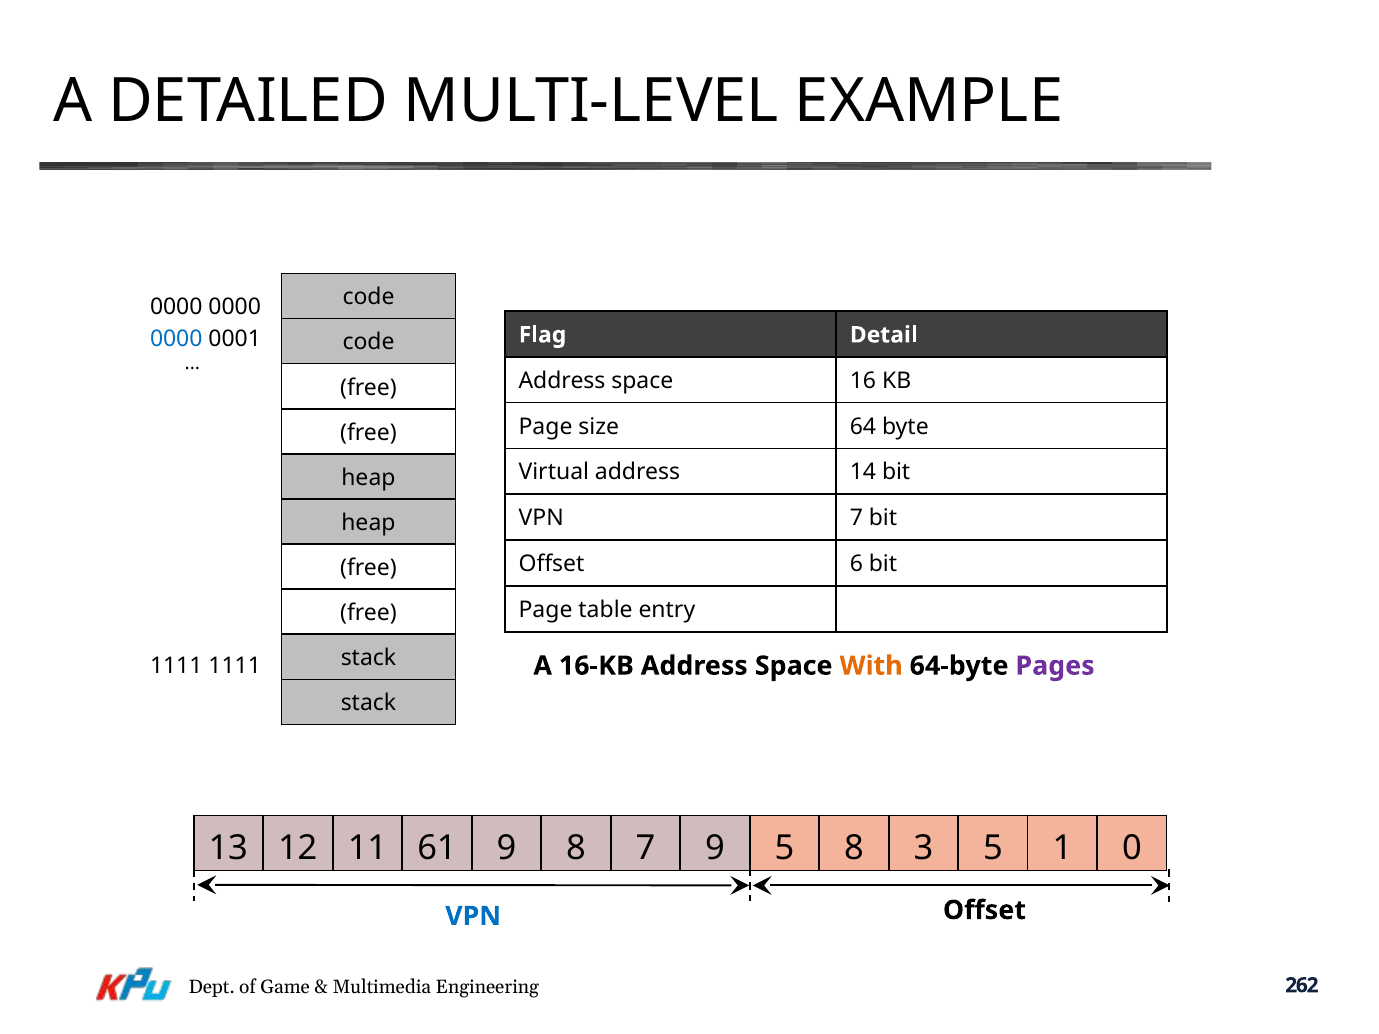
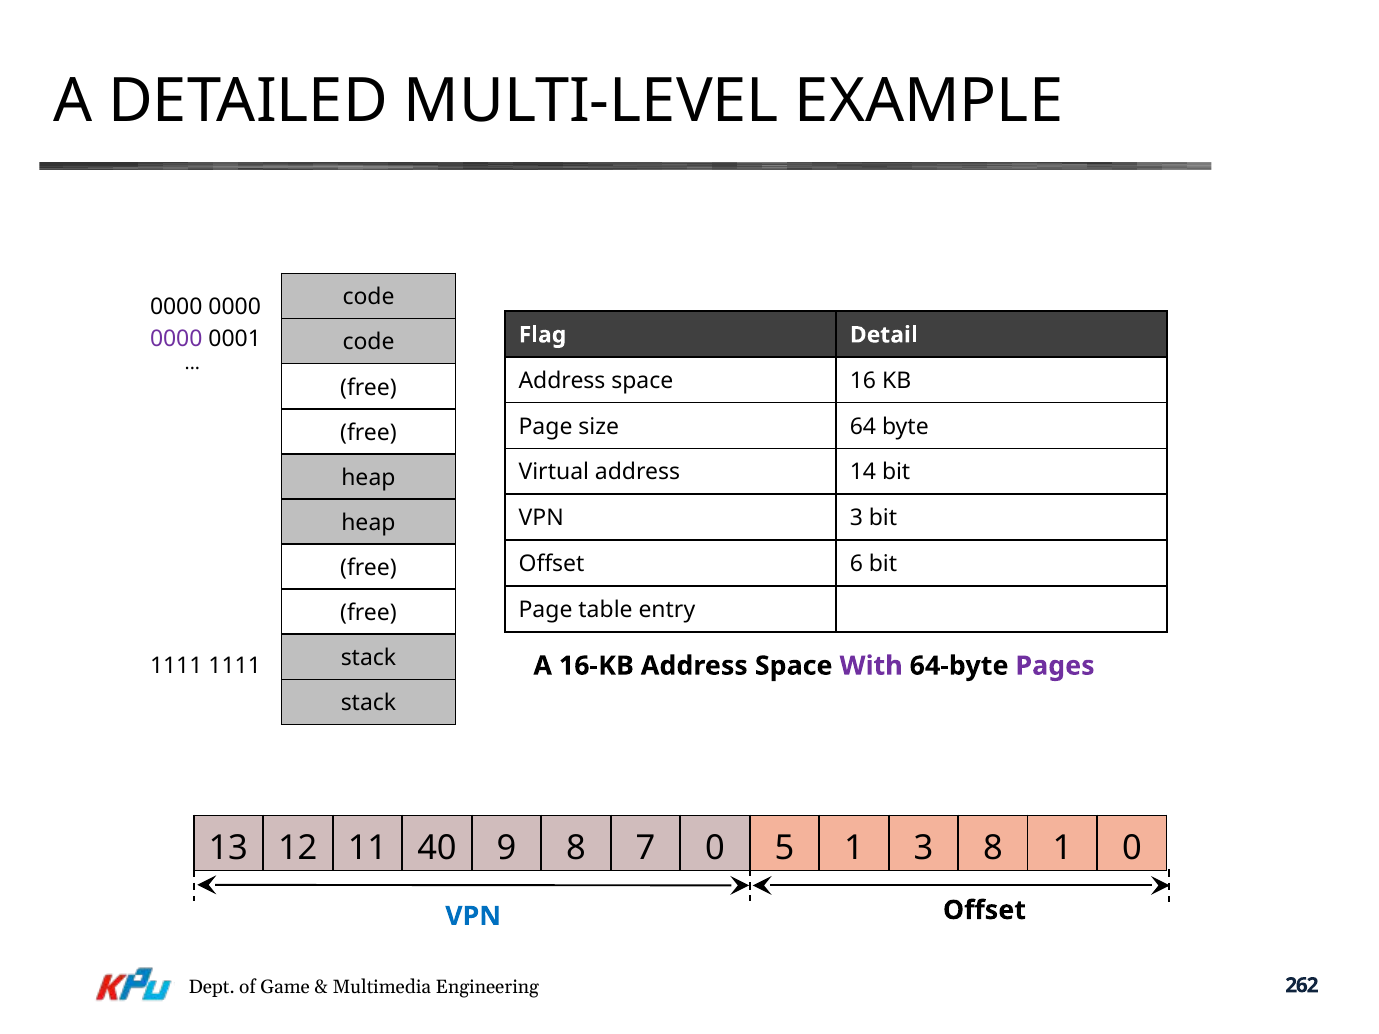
0000 colour: blue -> purple (176, 339)
VPN 7: 7 -> 3 (856, 518)
With colour: orange -> purple (871, 666)
61: 61 -> 40 (437, 848)
7 9: 9 -> 0 (715, 848)
5 8: 8 -> 1 (854, 848)
3 5: 5 -> 8 (993, 848)
